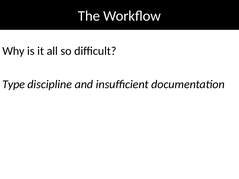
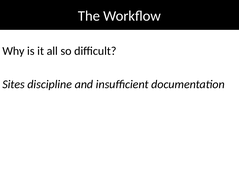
Type: Type -> Sites (14, 84)
